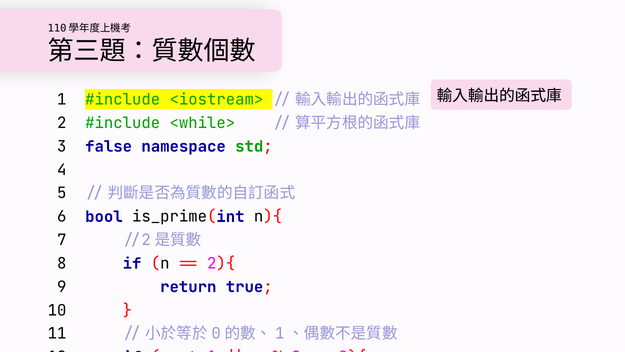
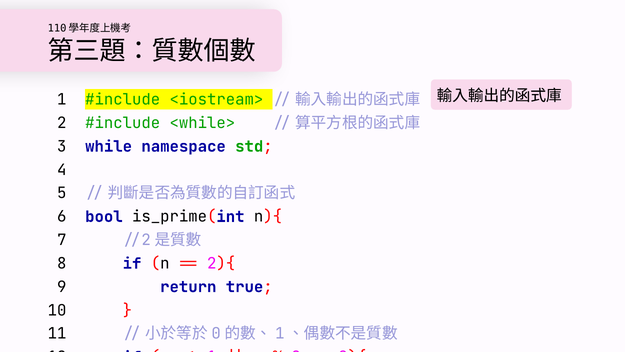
3 false: false -> while (109, 146)
